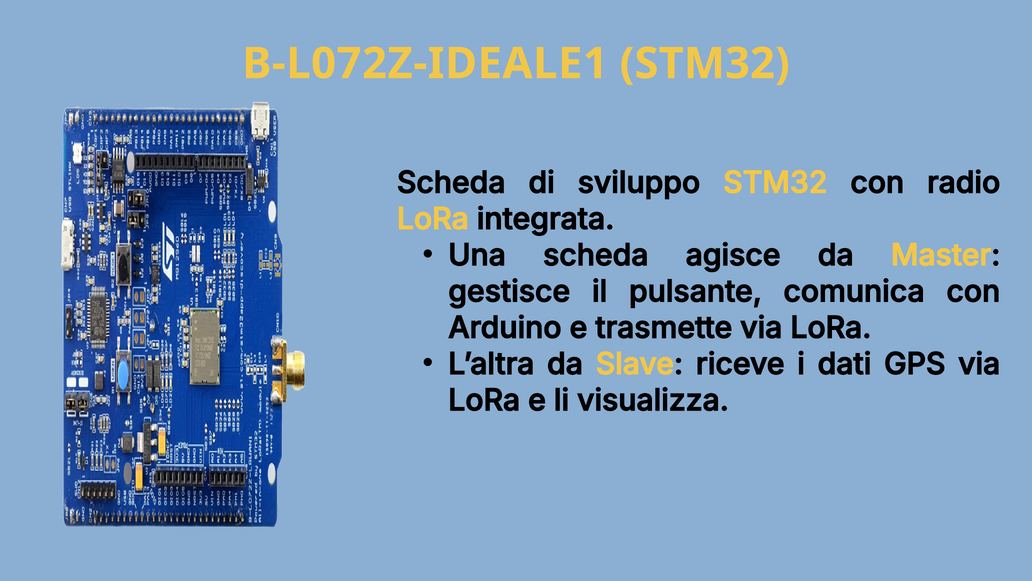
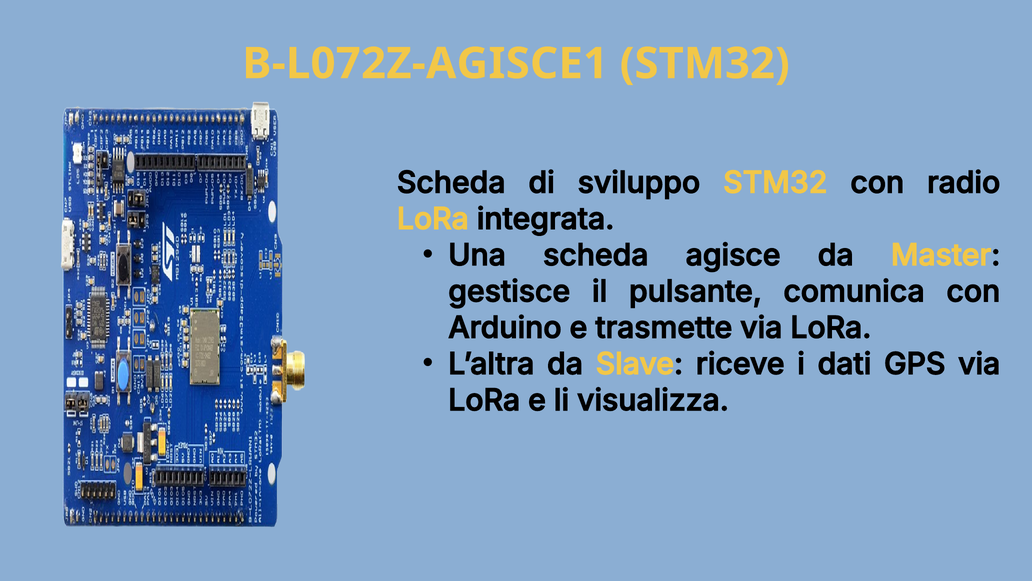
B-L072Z-IDEALE1: B-L072Z-IDEALE1 -> B-L072Z-AGISCE1 (425, 64)
